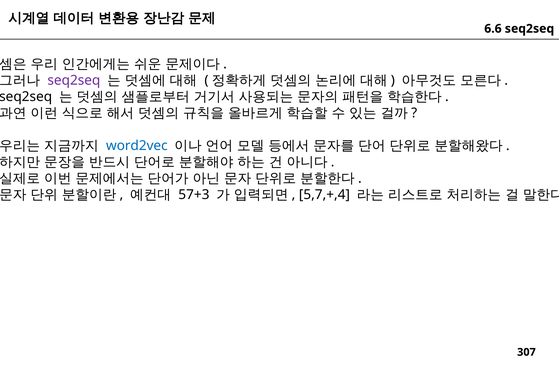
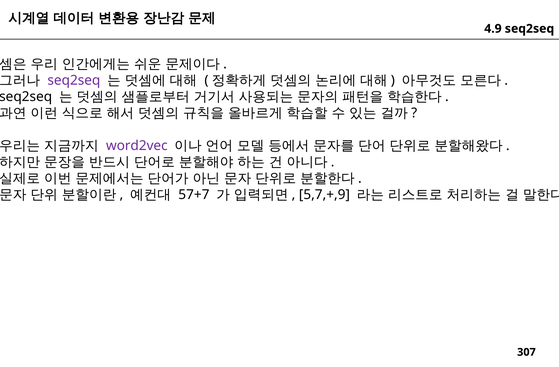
6.6: 6.6 -> 4.9 (493, 29)
word2vec colour: blue -> purple (137, 146)
57+3: 57+3 -> 57+7 (194, 195)
5,7,+,4: 5,7,+,4 -> 5,7,+,9 (324, 195)
